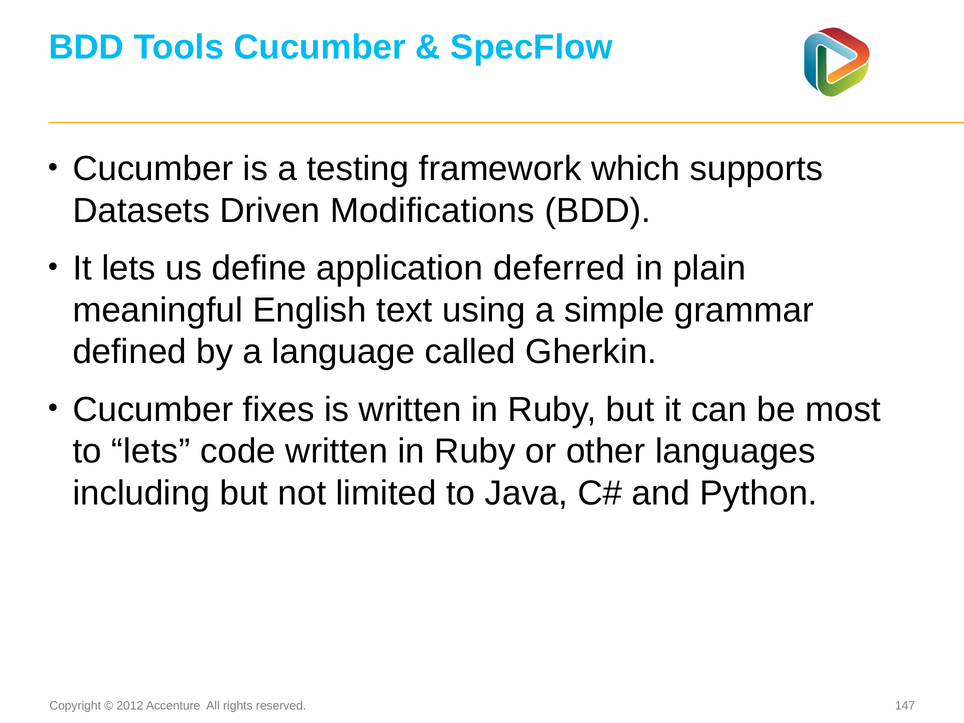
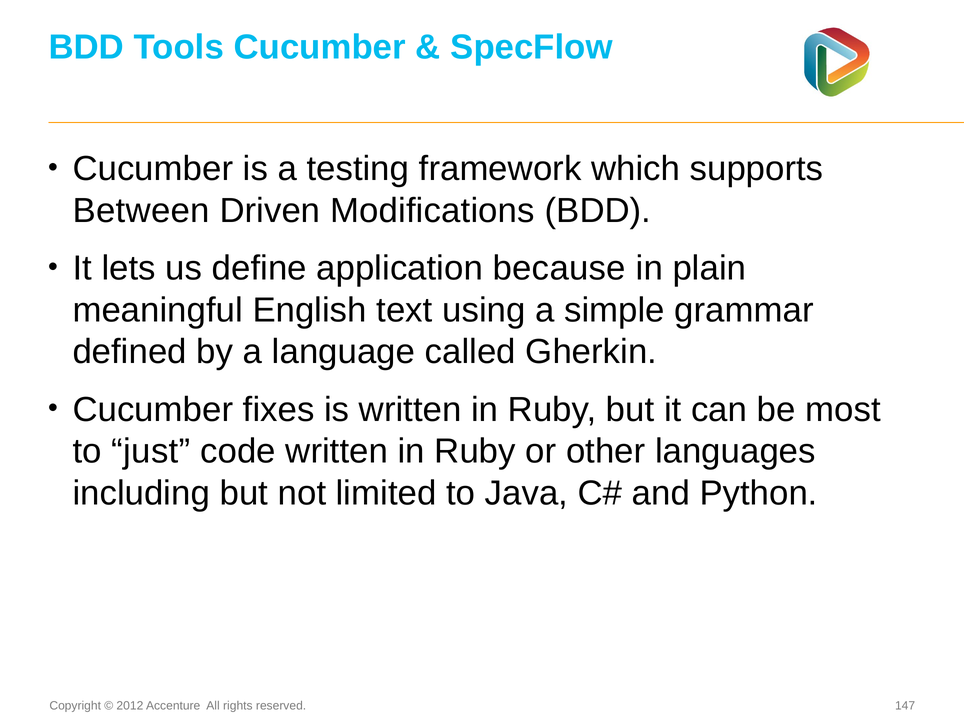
Datasets: Datasets -> Between (141, 211)
deferred: deferred -> because (559, 268)
to lets: lets -> just (151, 452)
